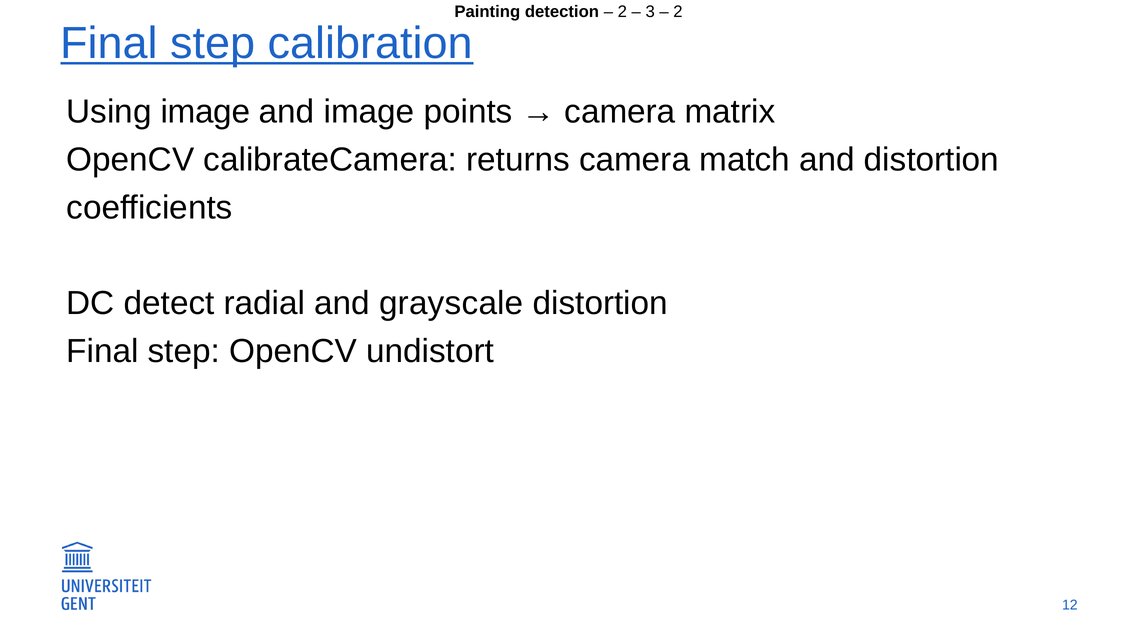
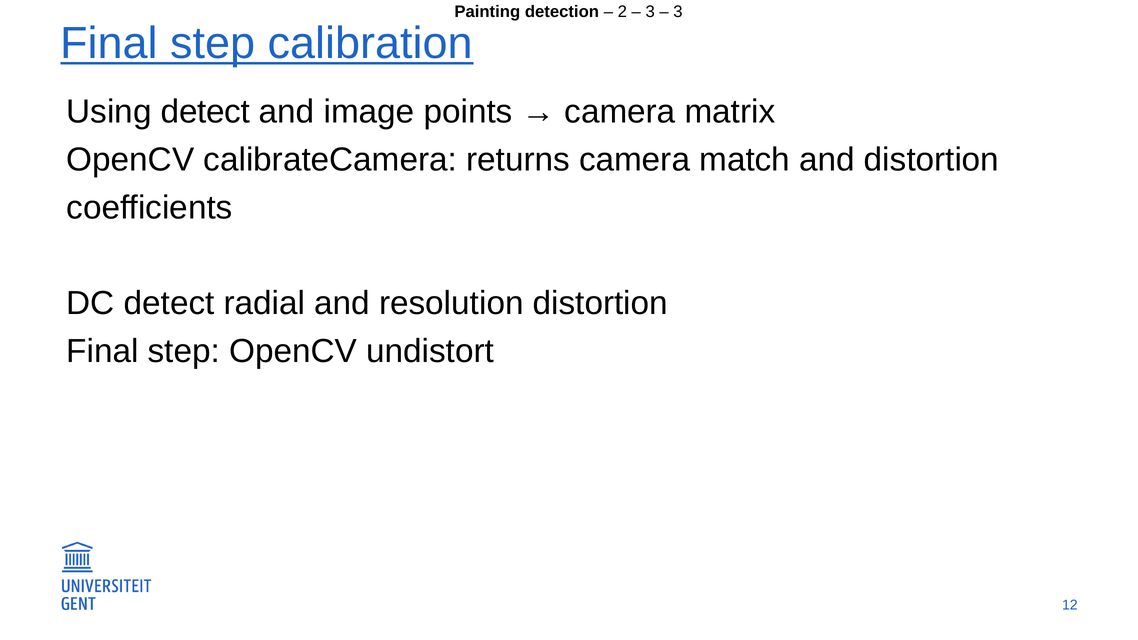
2: 2 -> 3 (678, 12)
Using image: image -> detect (205, 112)
grayscale: grayscale -> resolution (451, 304)
